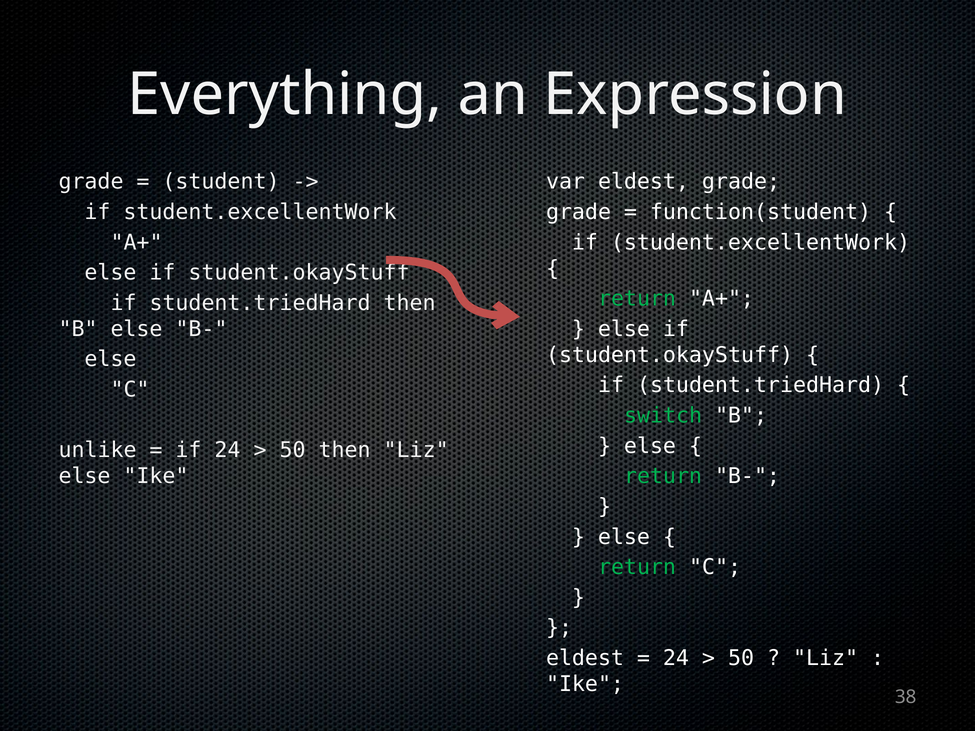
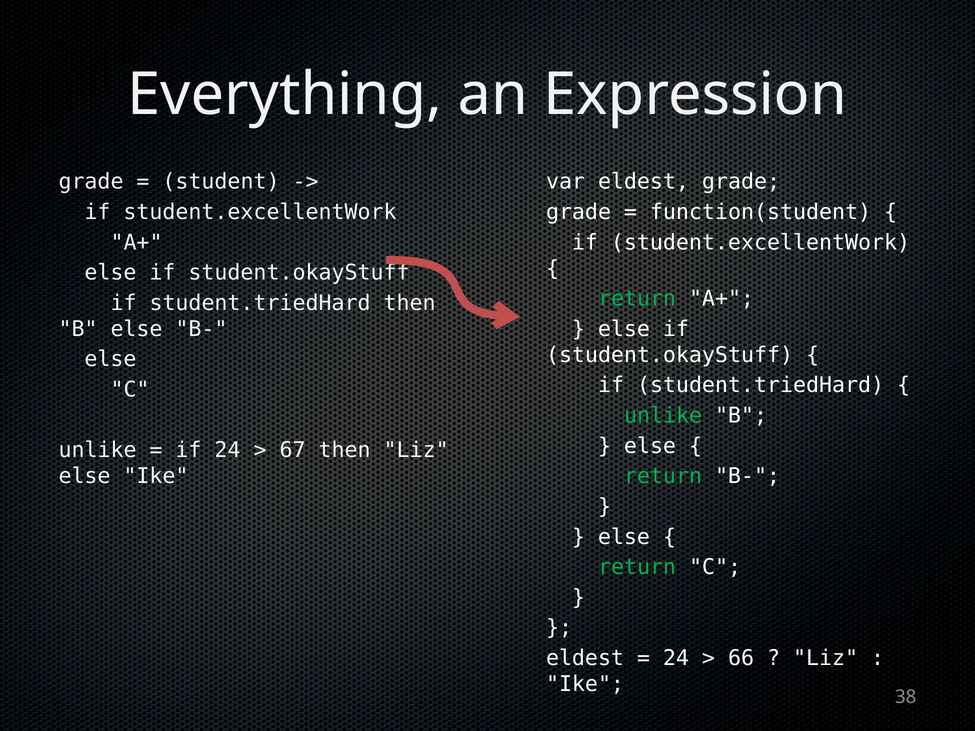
switch: switch -> unlike (663, 416)
50: 50 -> 67 (293, 450)
50: 50 -> 66 (741, 658)
